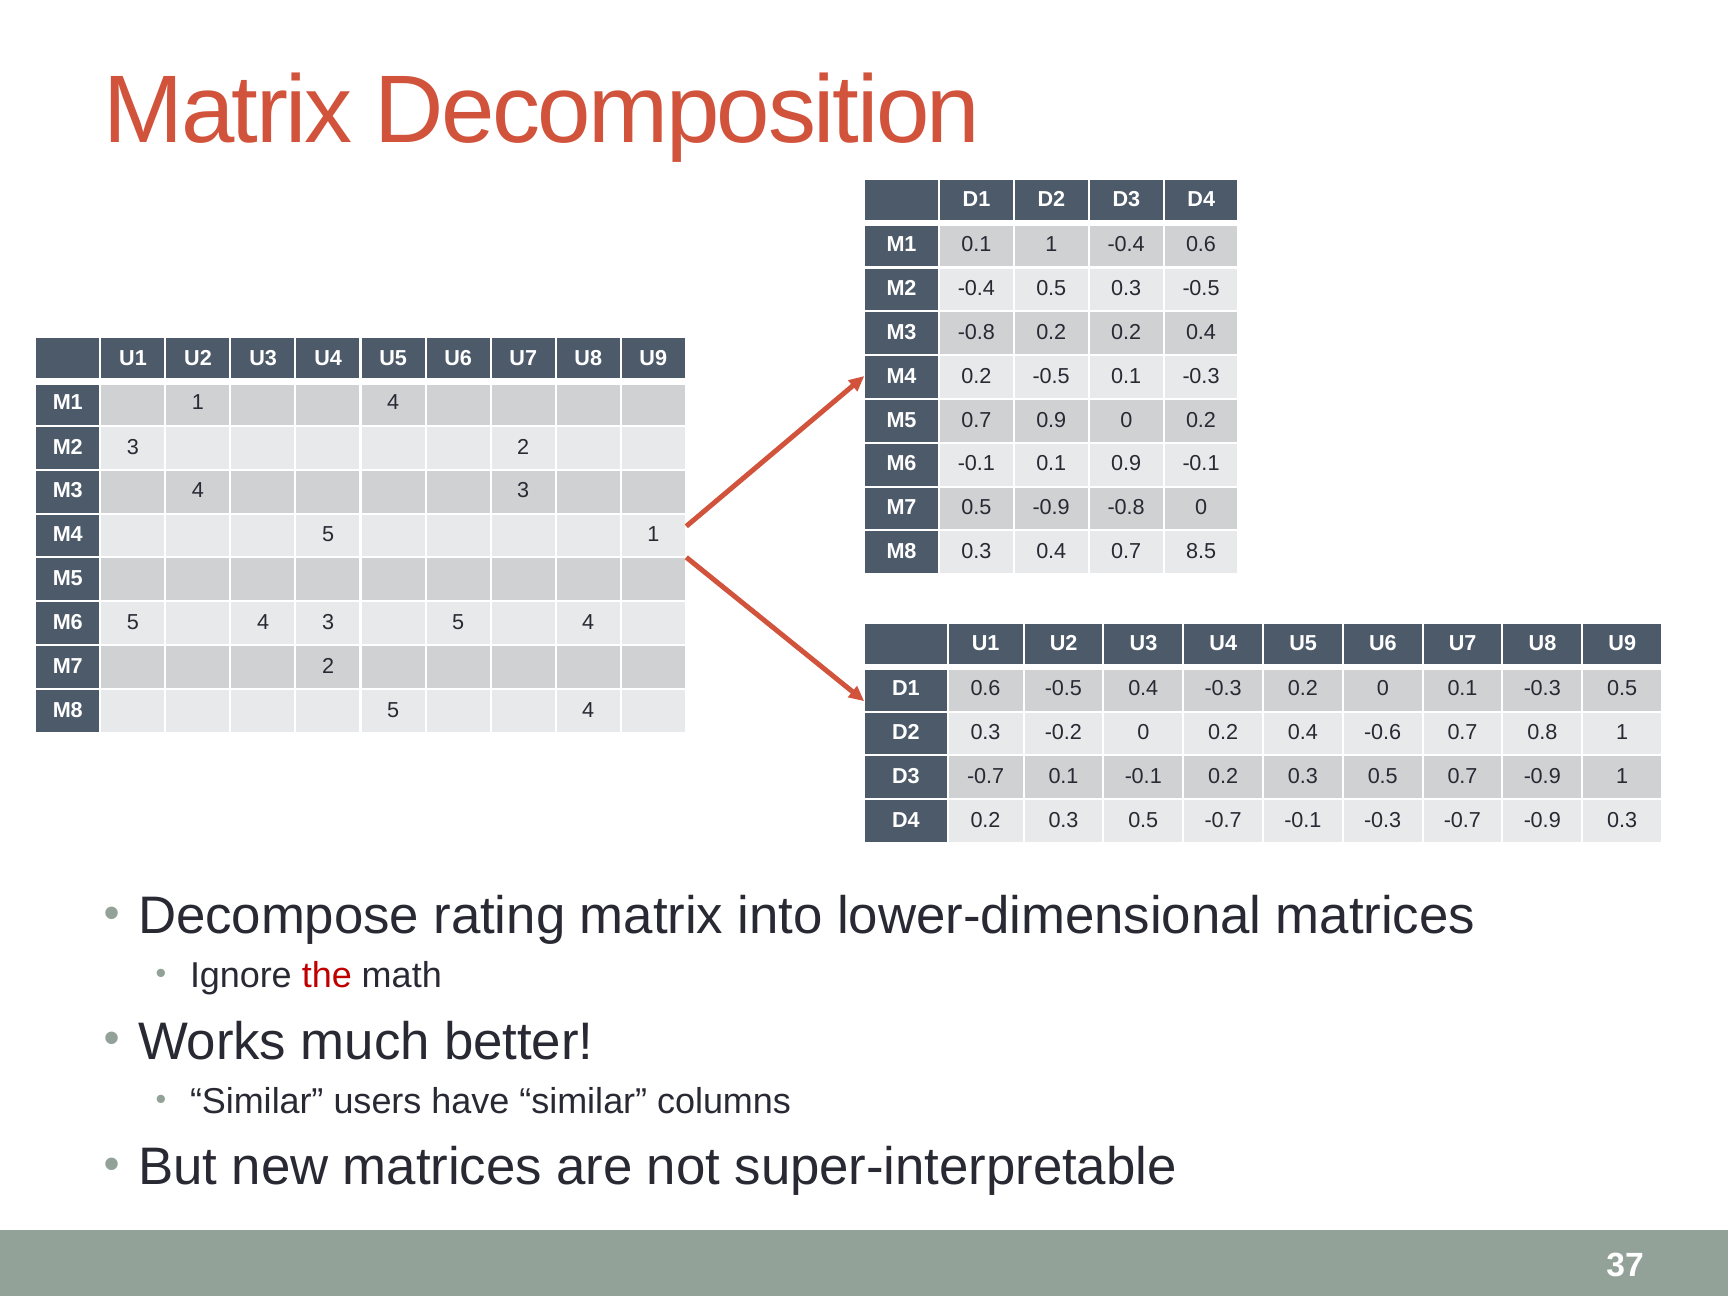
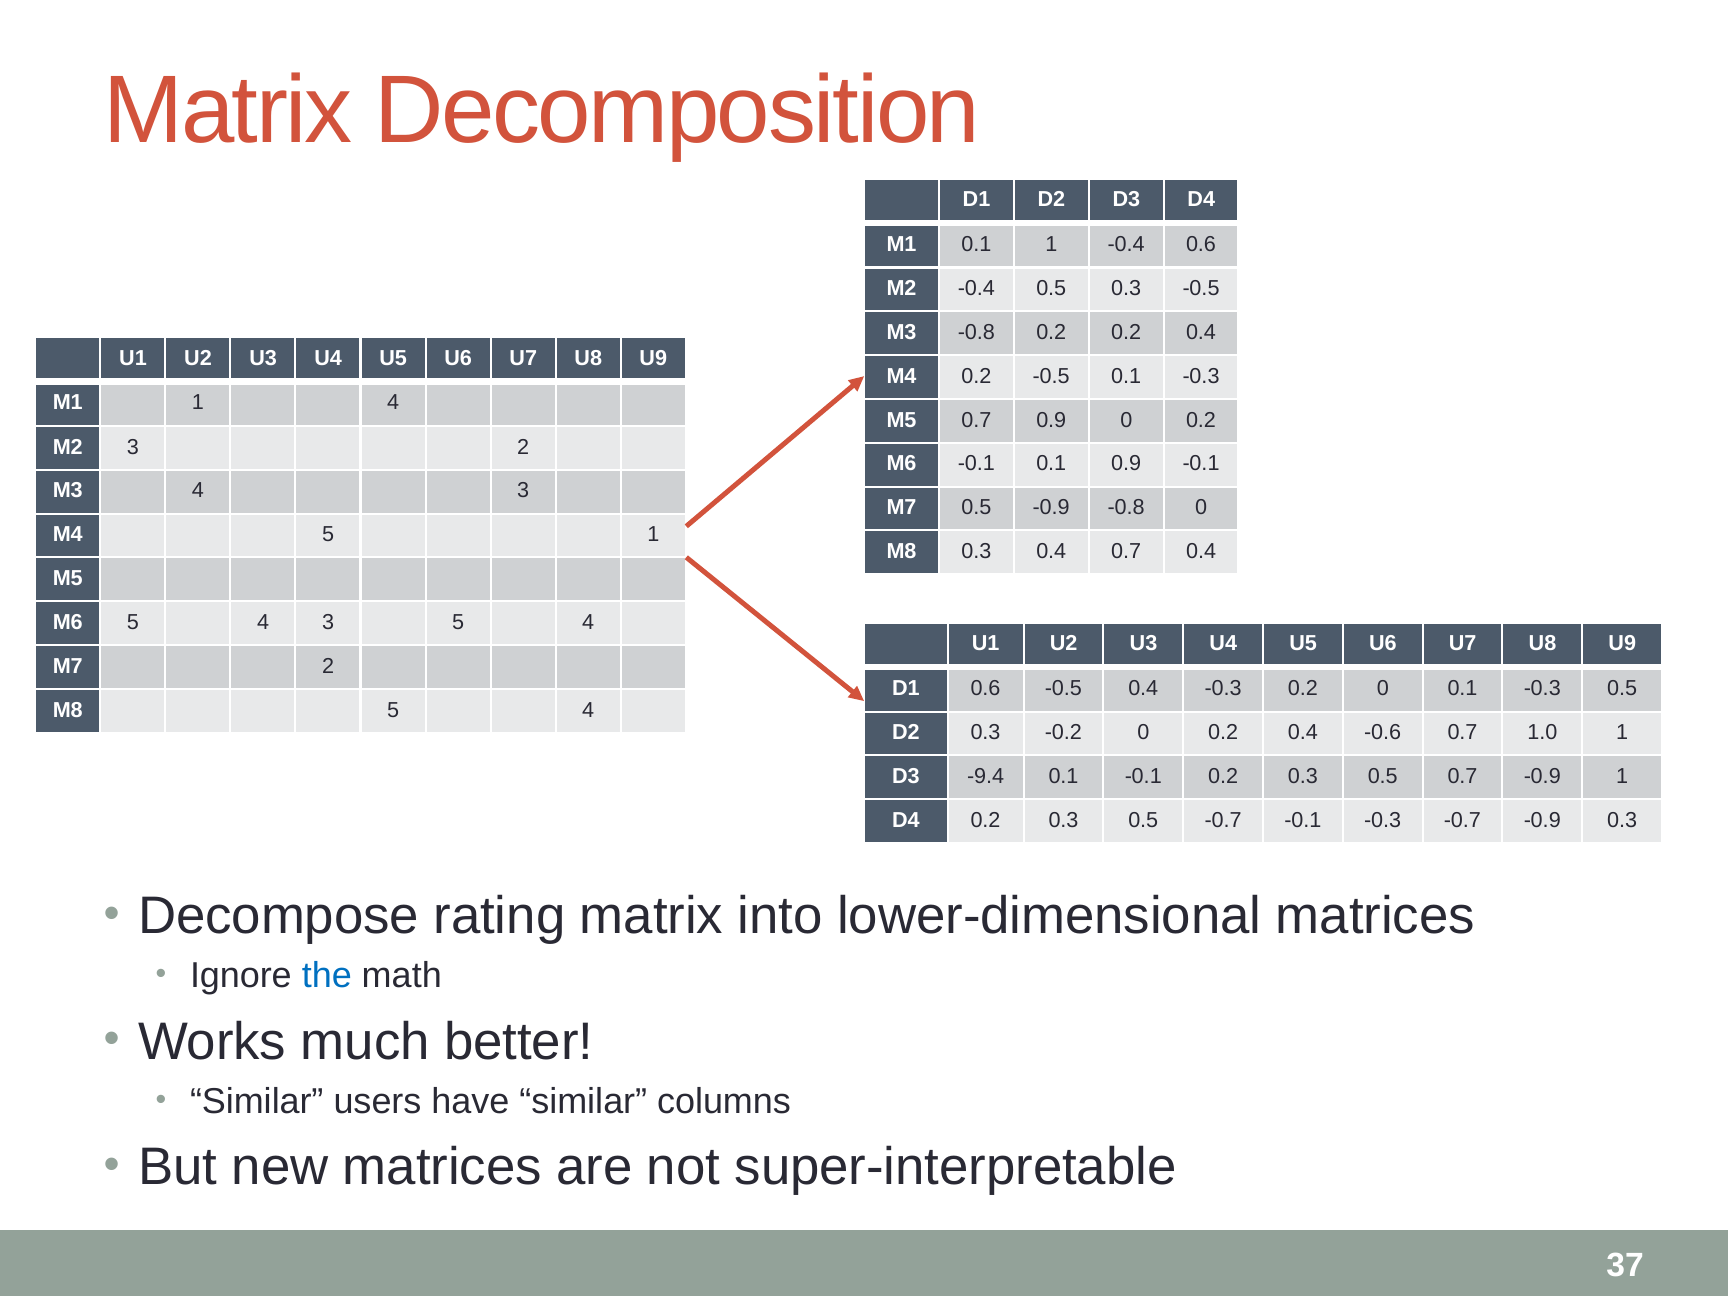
0.7 8.5: 8.5 -> 0.4 (1201, 551)
0.8: 0.8 -> 1.0 (1542, 733)
D3 -0.7: -0.7 -> -9.4 (986, 776)
the colour: red -> blue (327, 976)
